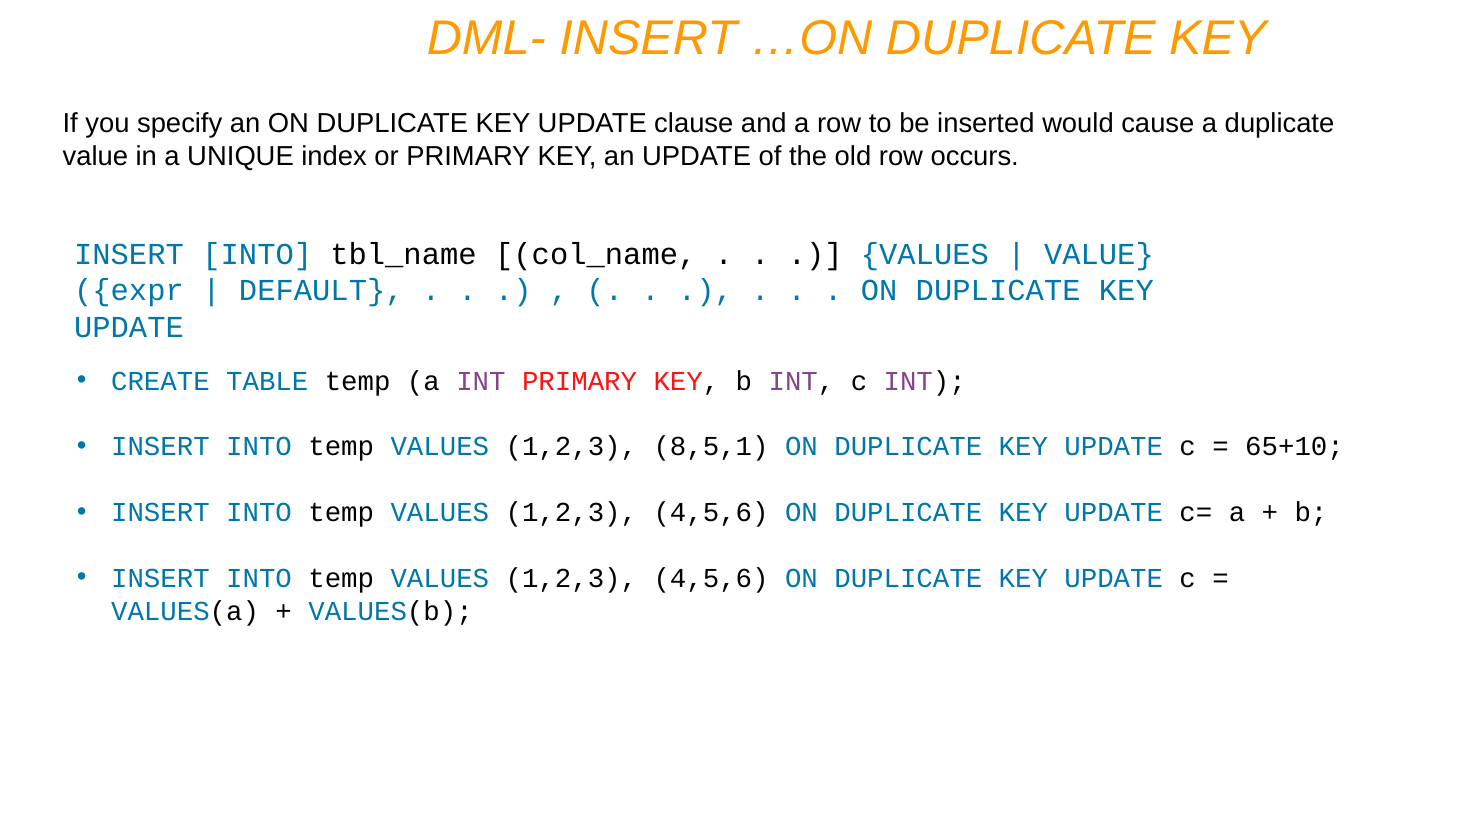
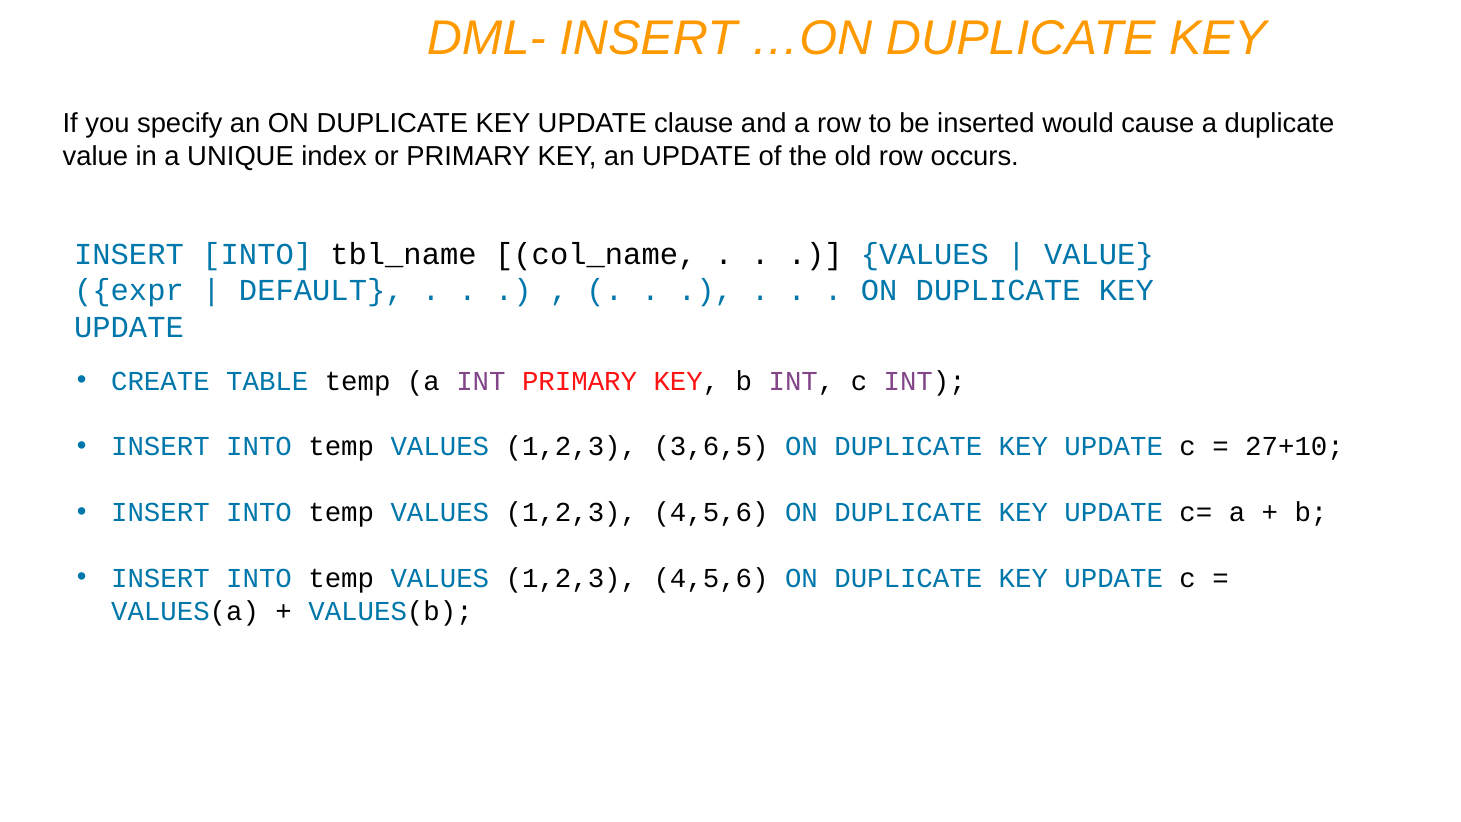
8,5,1: 8,5,1 -> 3,6,5 (711, 447)
65+10: 65+10 -> 27+10 (1295, 447)
